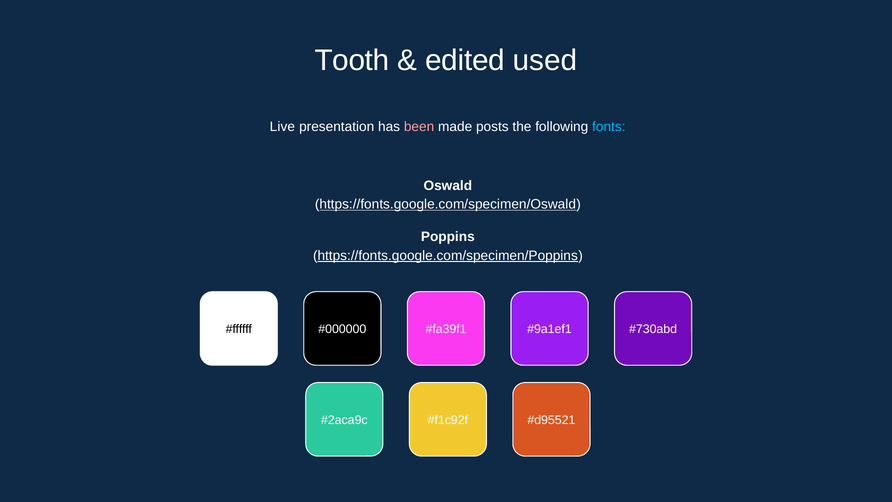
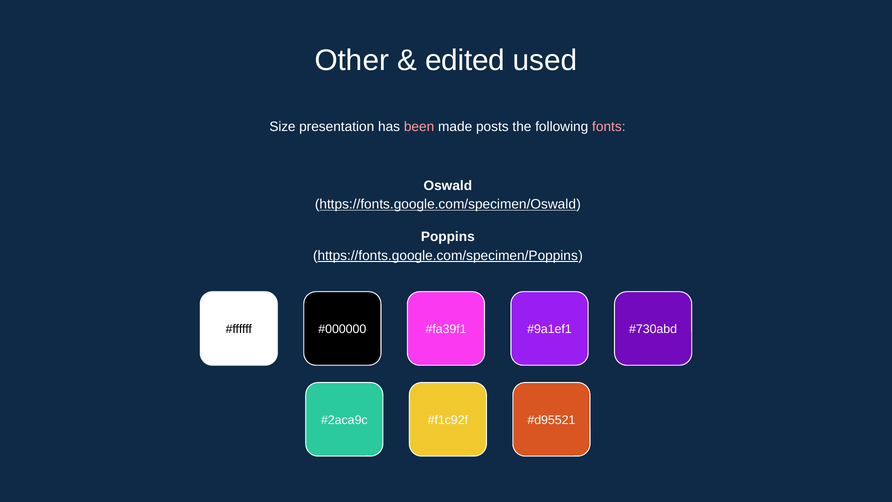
Tooth: Tooth -> Other (352, 60)
Live: Live -> Size (283, 127)
fonts colour: light blue -> pink (609, 127)
